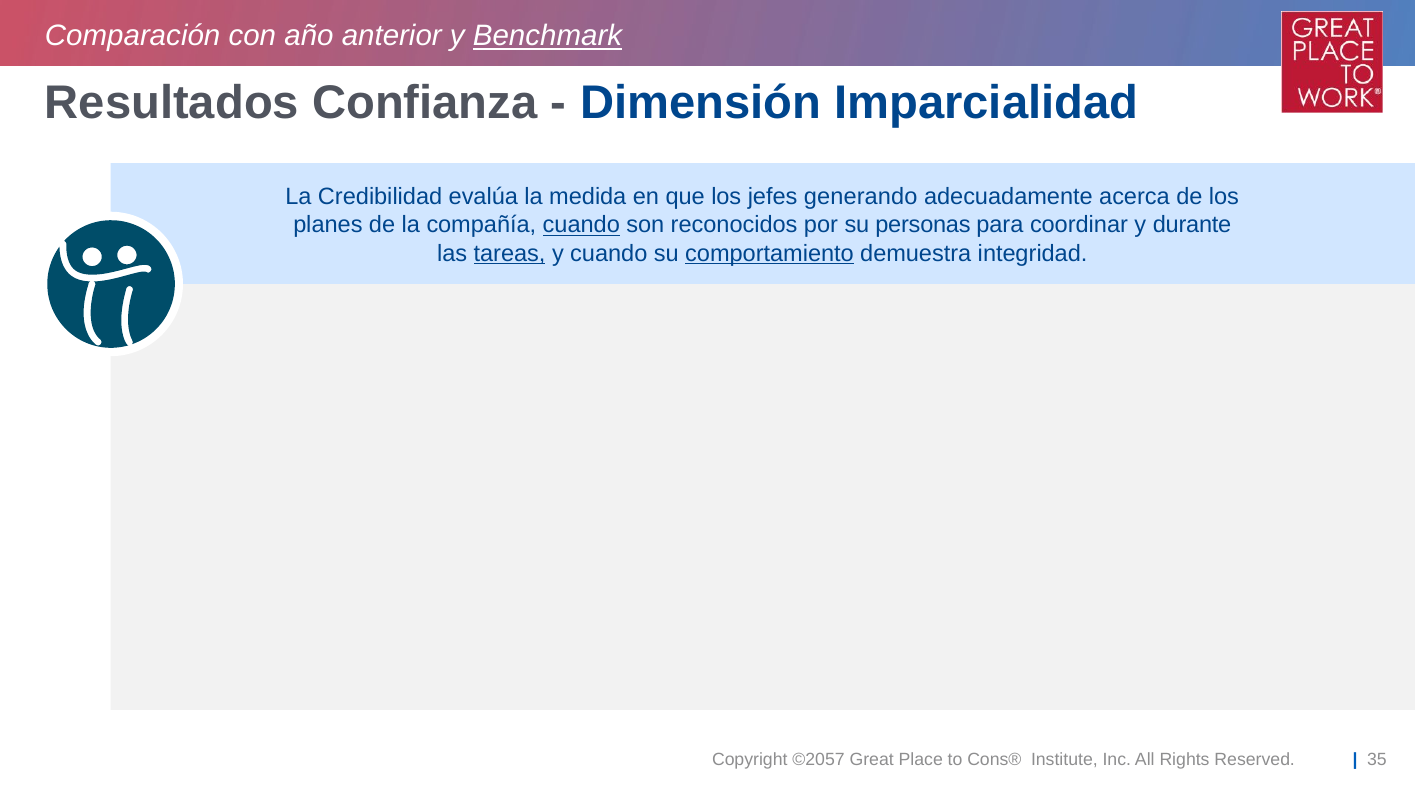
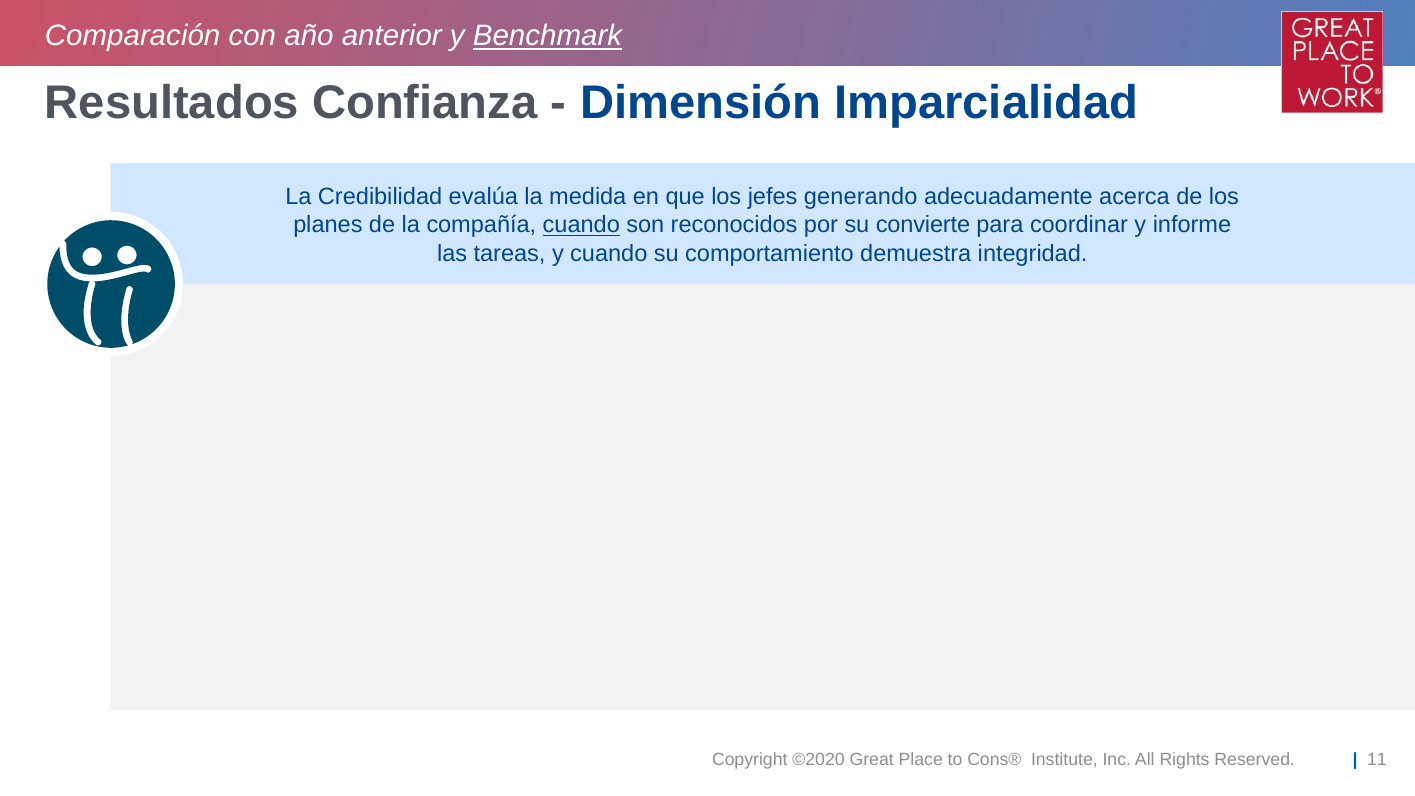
personas: personas -> convierte (923, 225)
durante: durante -> informe (1192, 225)
tareas underline: present -> none (510, 253)
comportamiento underline: present -> none (769, 253)
©2057: ©2057 -> ©2020 (819, 760)
35: 35 -> 11 (1377, 760)
